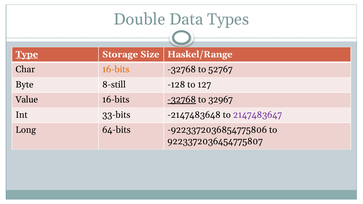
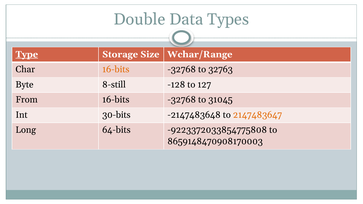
Haskel/Range: Haskel/Range -> Wchar/Range (200, 54)
52767: 52767 -> 32763 (221, 70)
Value: Value -> From (27, 100)
-32768 underline: present -> none (182, 100)
32967: 32967 -> 31045 (220, 100)
33-bits: 33-bits -> 30-bits (116, 115)
2147483647 colour: purple -> orange (257, 115)
-9223372036854775806: -9223372036854775806 -> -9223372033854775808 (217, 130)
9223372036454775807: 9223372036454775807 -> 8659148470908170003 (215, 142)
